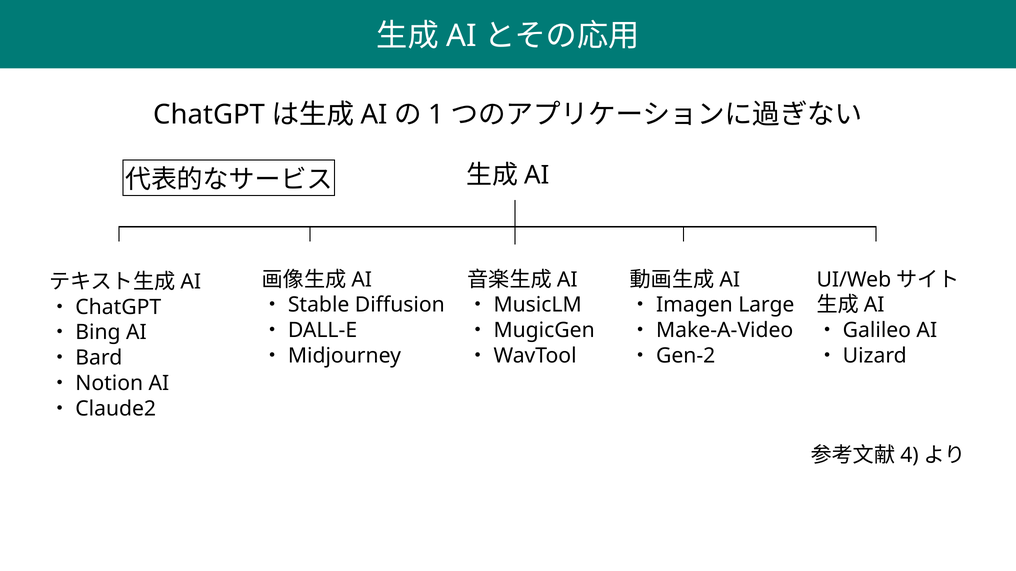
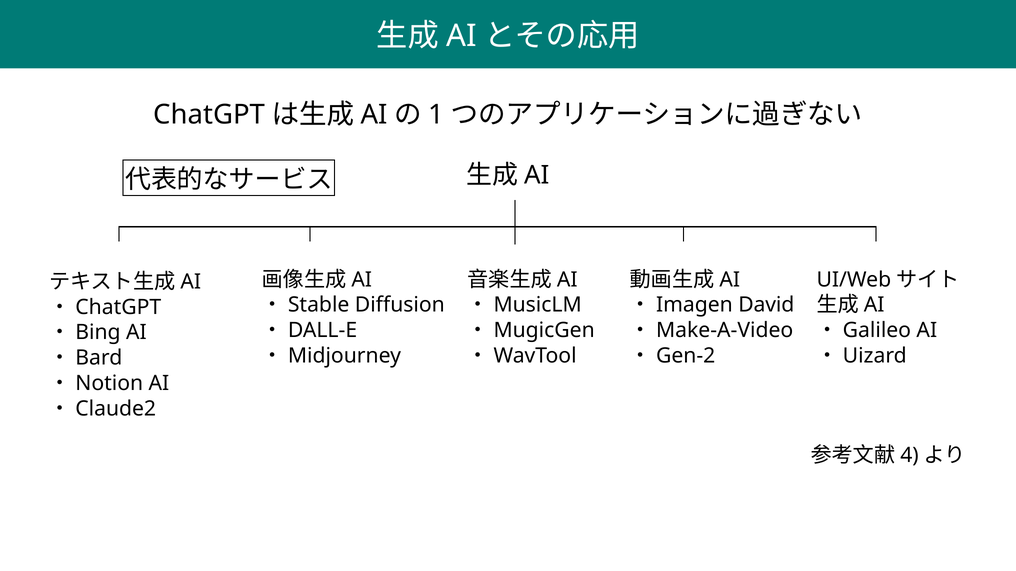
Large: Large -> David (766, 305)
